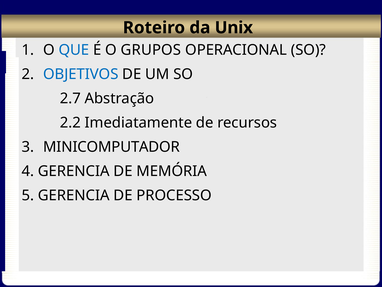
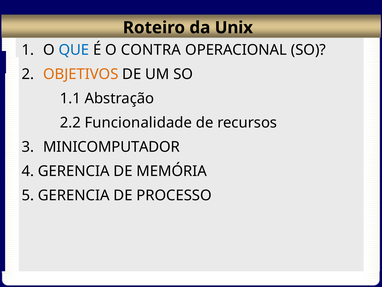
GRUPOS: GRUPOS -> CONTRA (151, 50)
OBJETIVOS colour: blue -> orange (81, 74)
2.7: 2.7 -> 1.1 (70, 98)
Imediatamente: Imediatamente -> Funcionalidade (138, 122)
